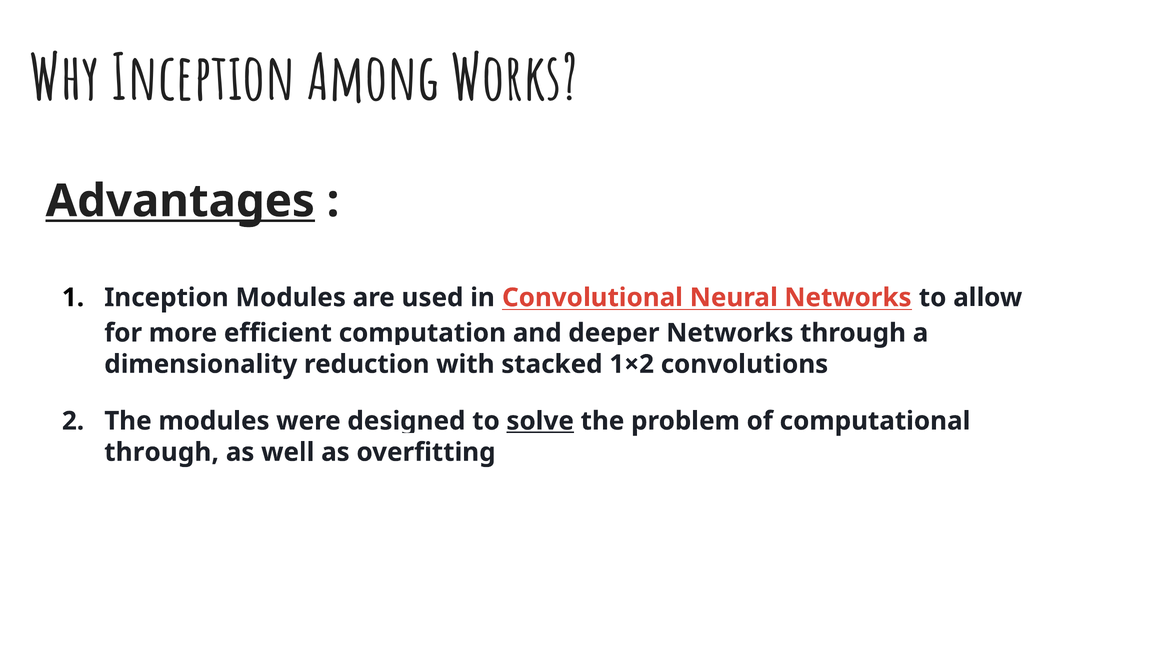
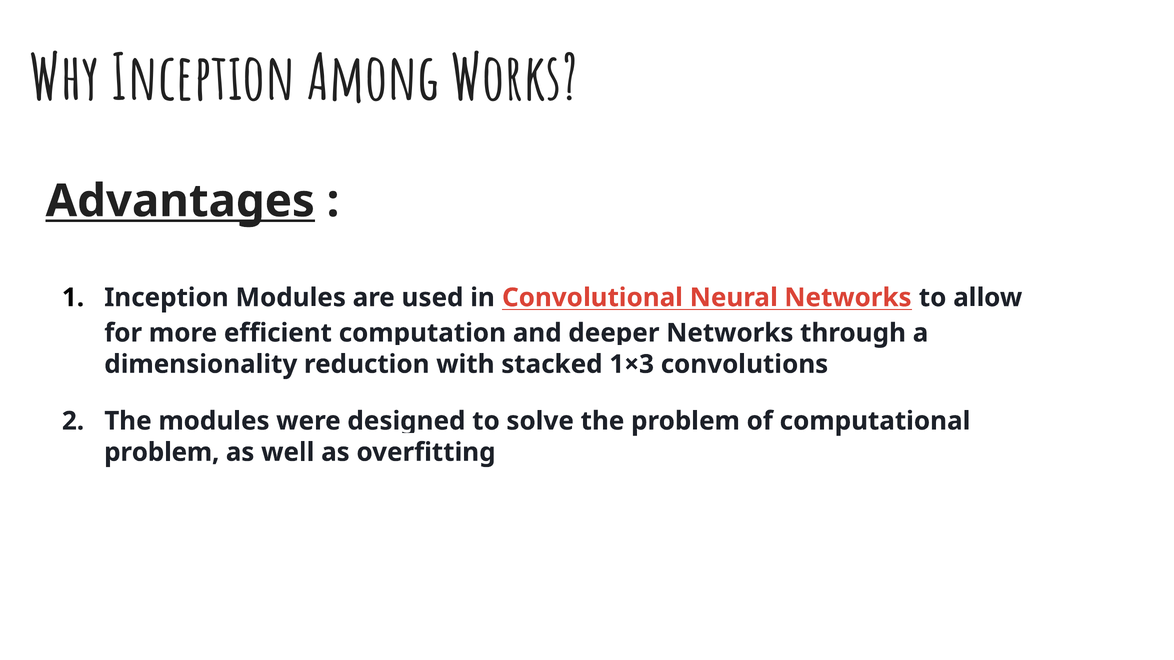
1×2: 1×2 -> 1×3 (632, 364)
solve underline: present -> none (540, 421)
through: through -> problem (162, 453)
